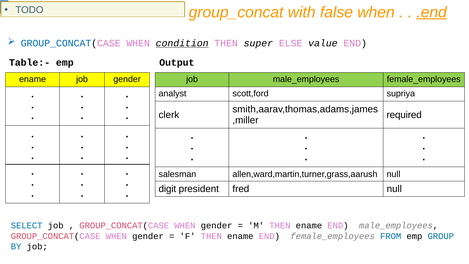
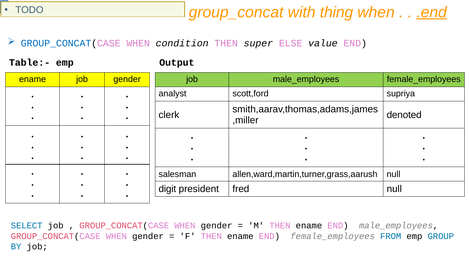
false: false -> thing (337, 12)
condition underline: present -> none (182, 43)
required: required -> denoted (404, 115)
